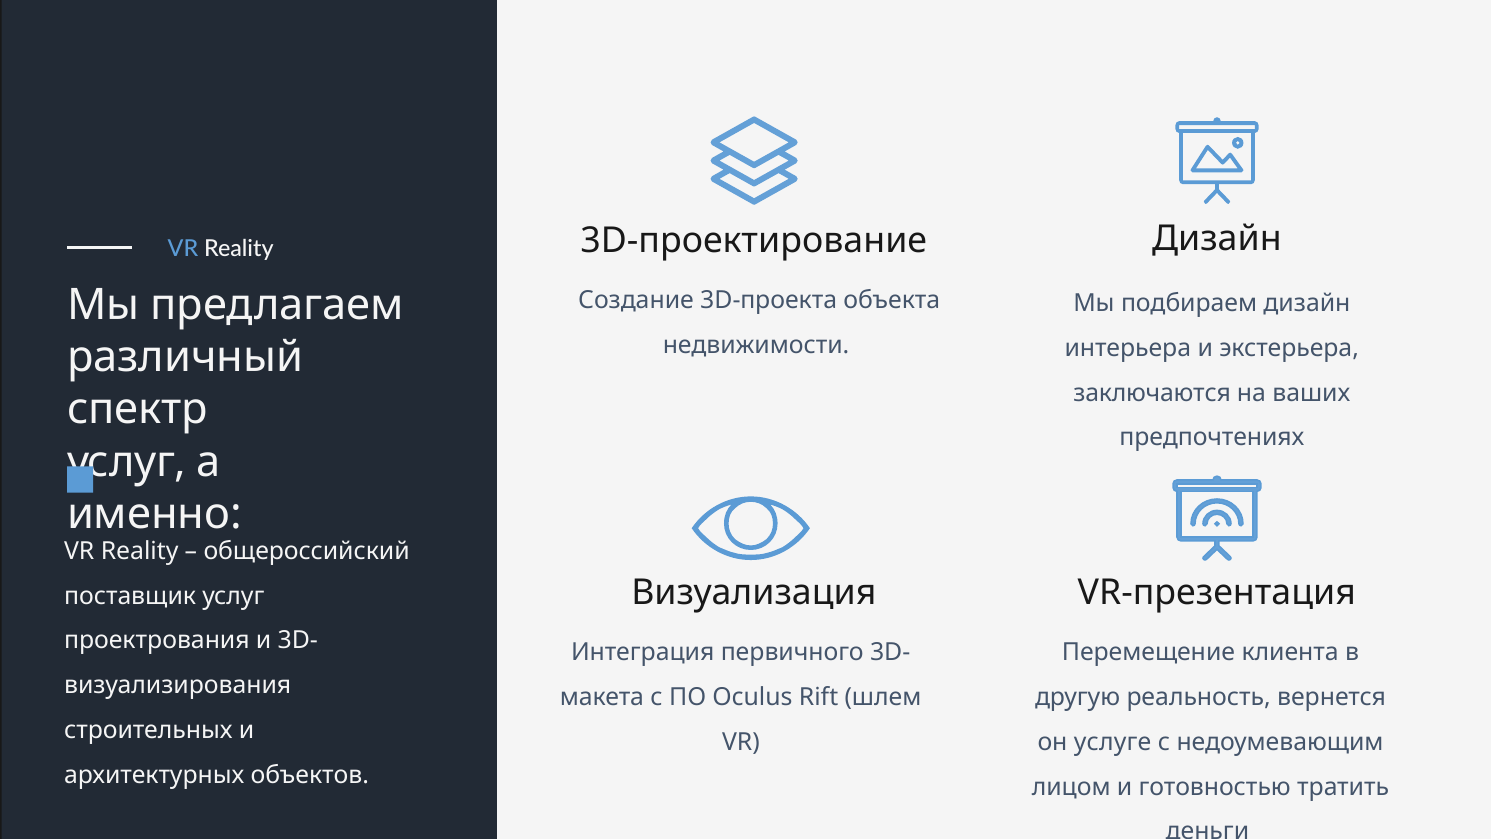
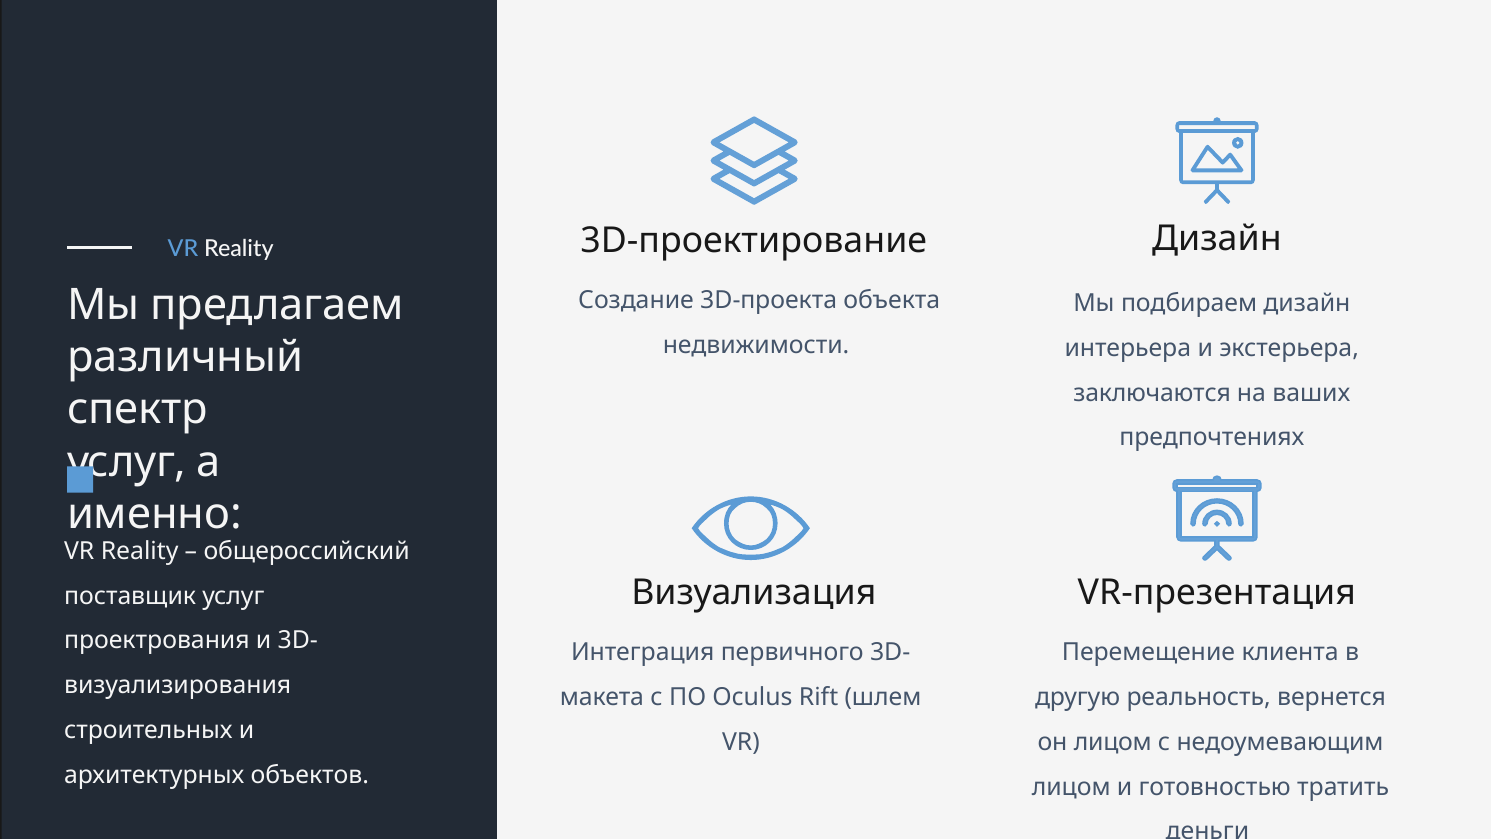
он услуге: услуге -> лицом (1113, 742)
